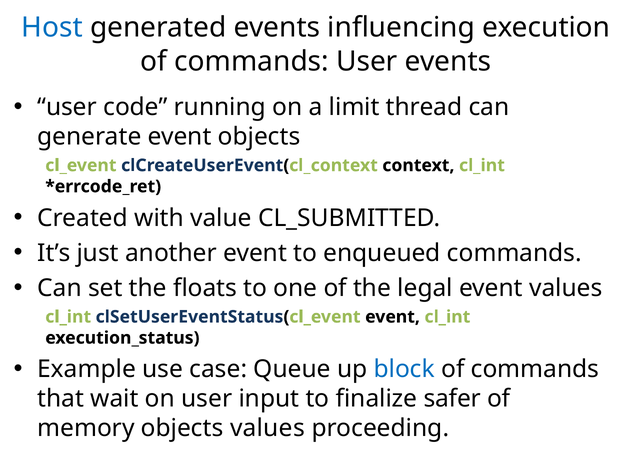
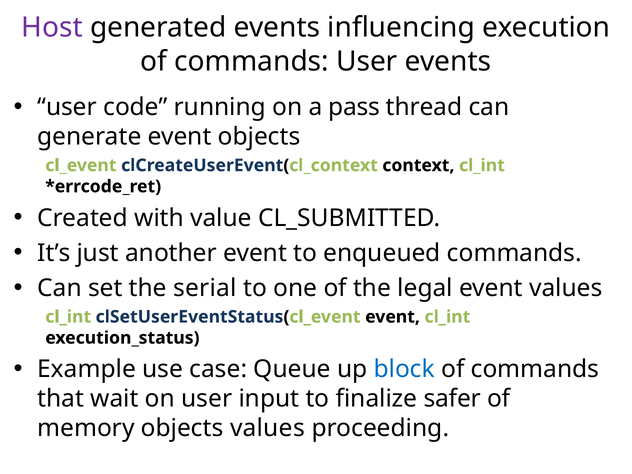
Host colour: blue -> purple (52, 28)
limit: limit -> pass (354, 107)
floats: floats -> serial (205, 288)
